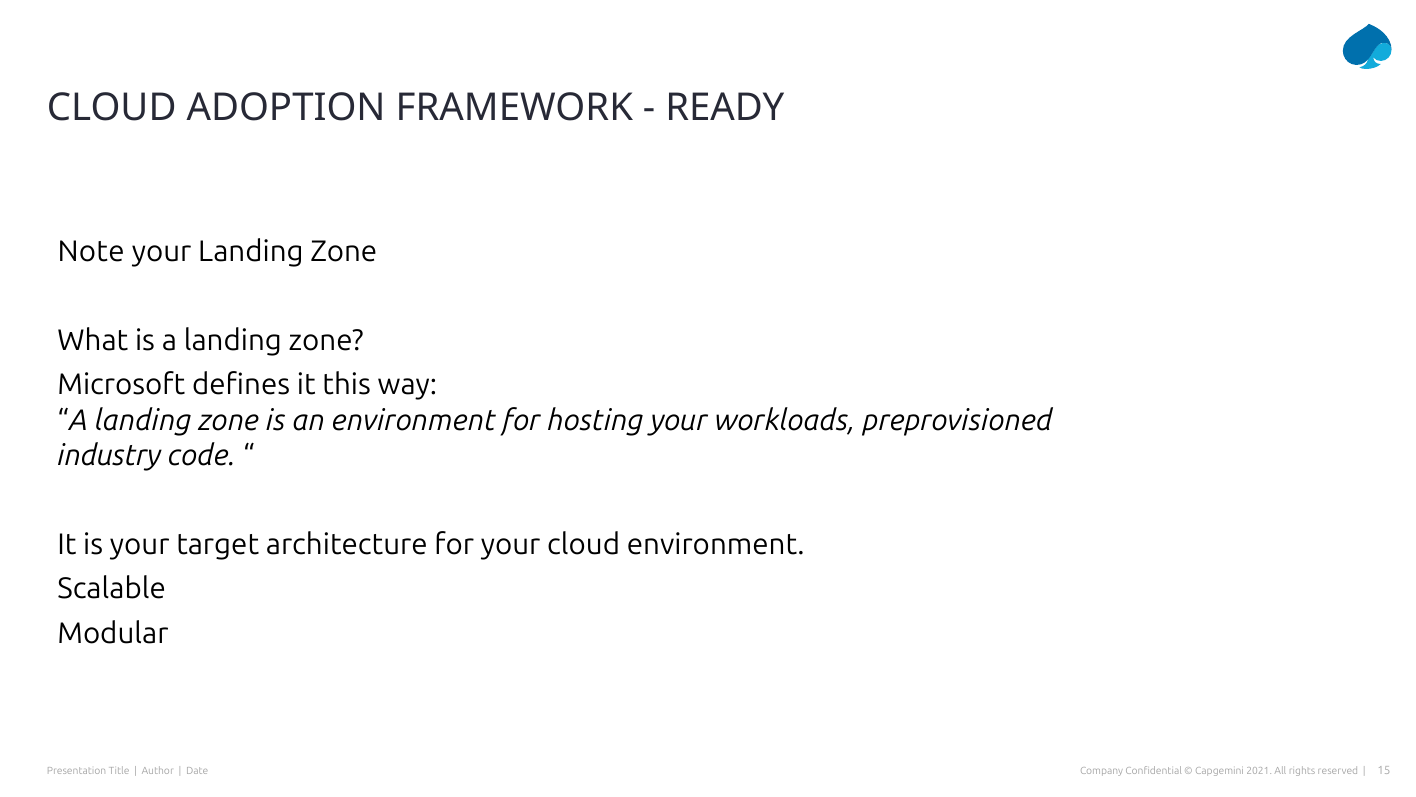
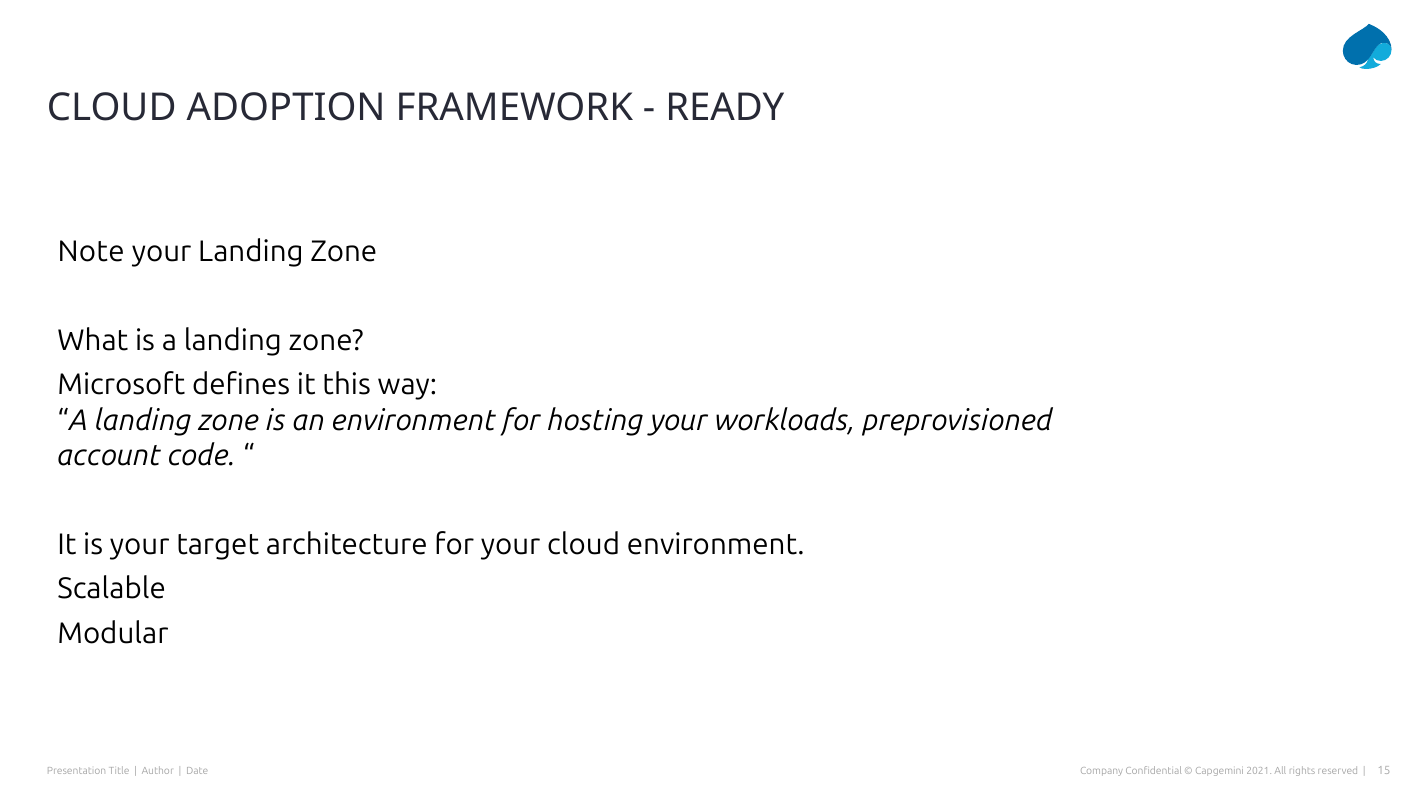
industry: industry -> account (109, 456)
